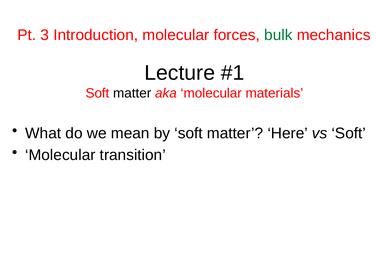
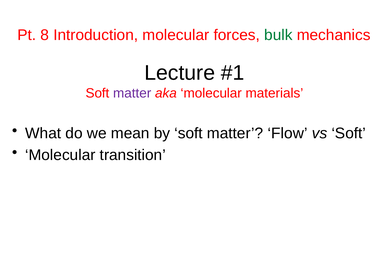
3: 3 -> 8 (45, 35)
matter colour: black -> purple (132, 93)
Here: Here -> Flow (288, 134)
